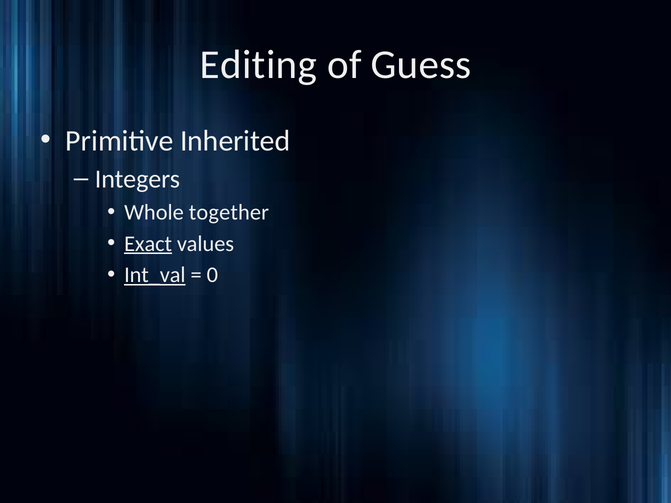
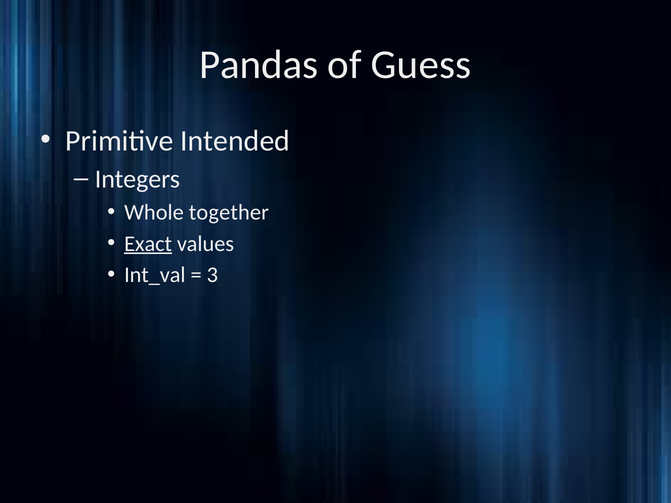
Editing: Editing -> Pandas (259, 65)
Inherited: Inherited -> Intended (235, 141)
Int_val underline: present -> none (155, 275)
0: 0 -> 3 (212, 275)
